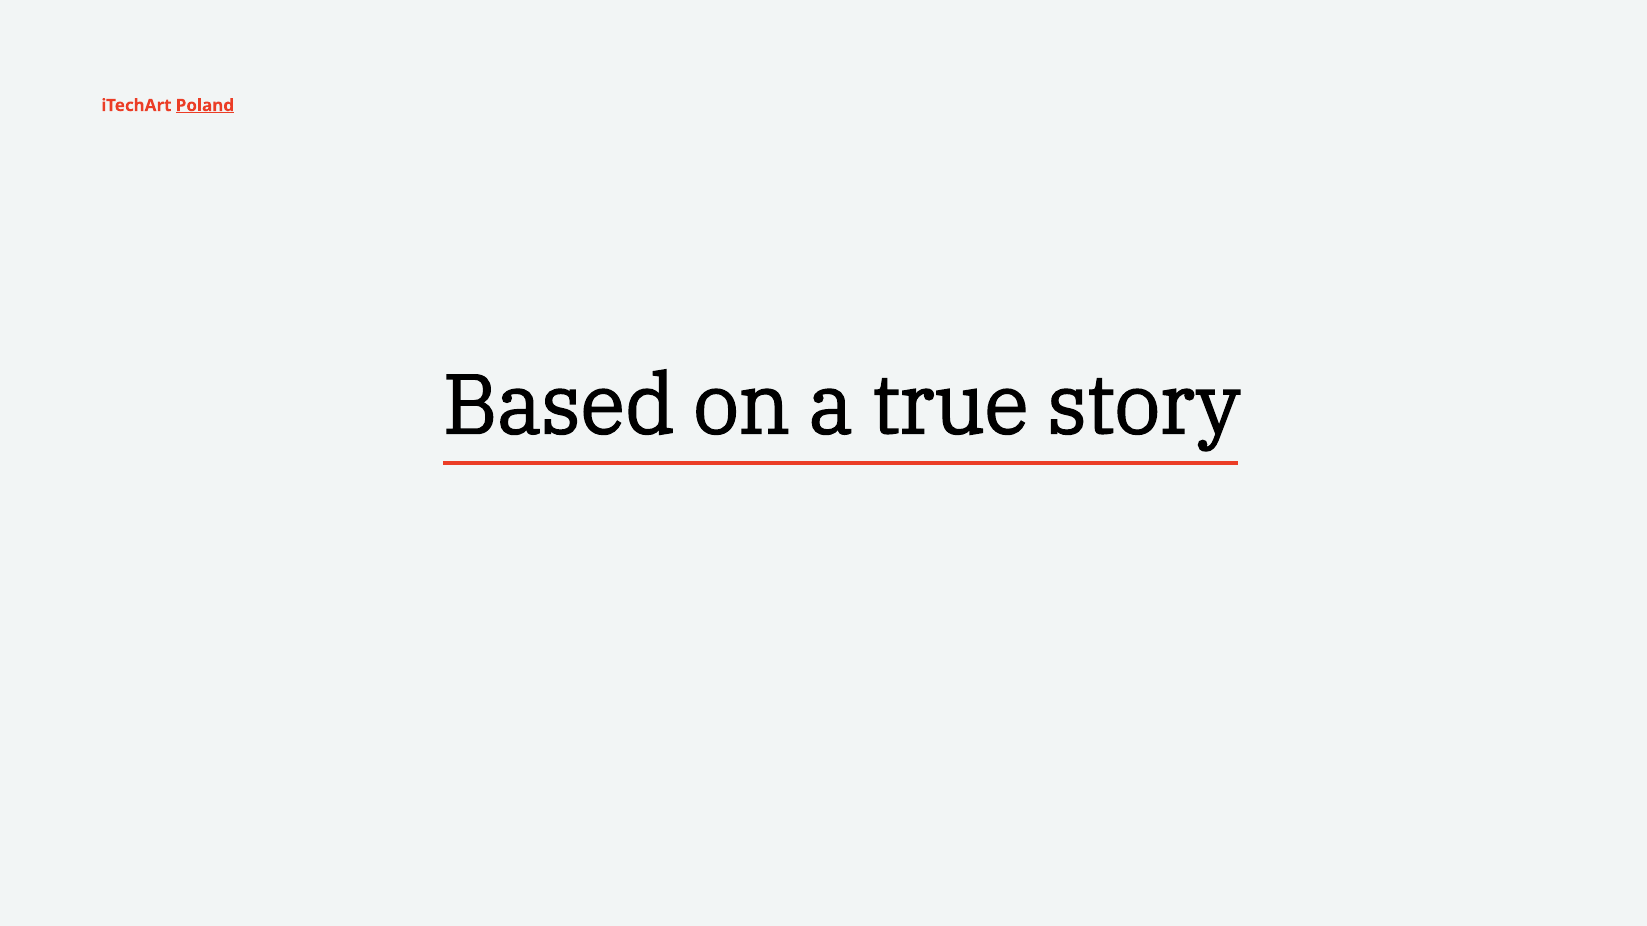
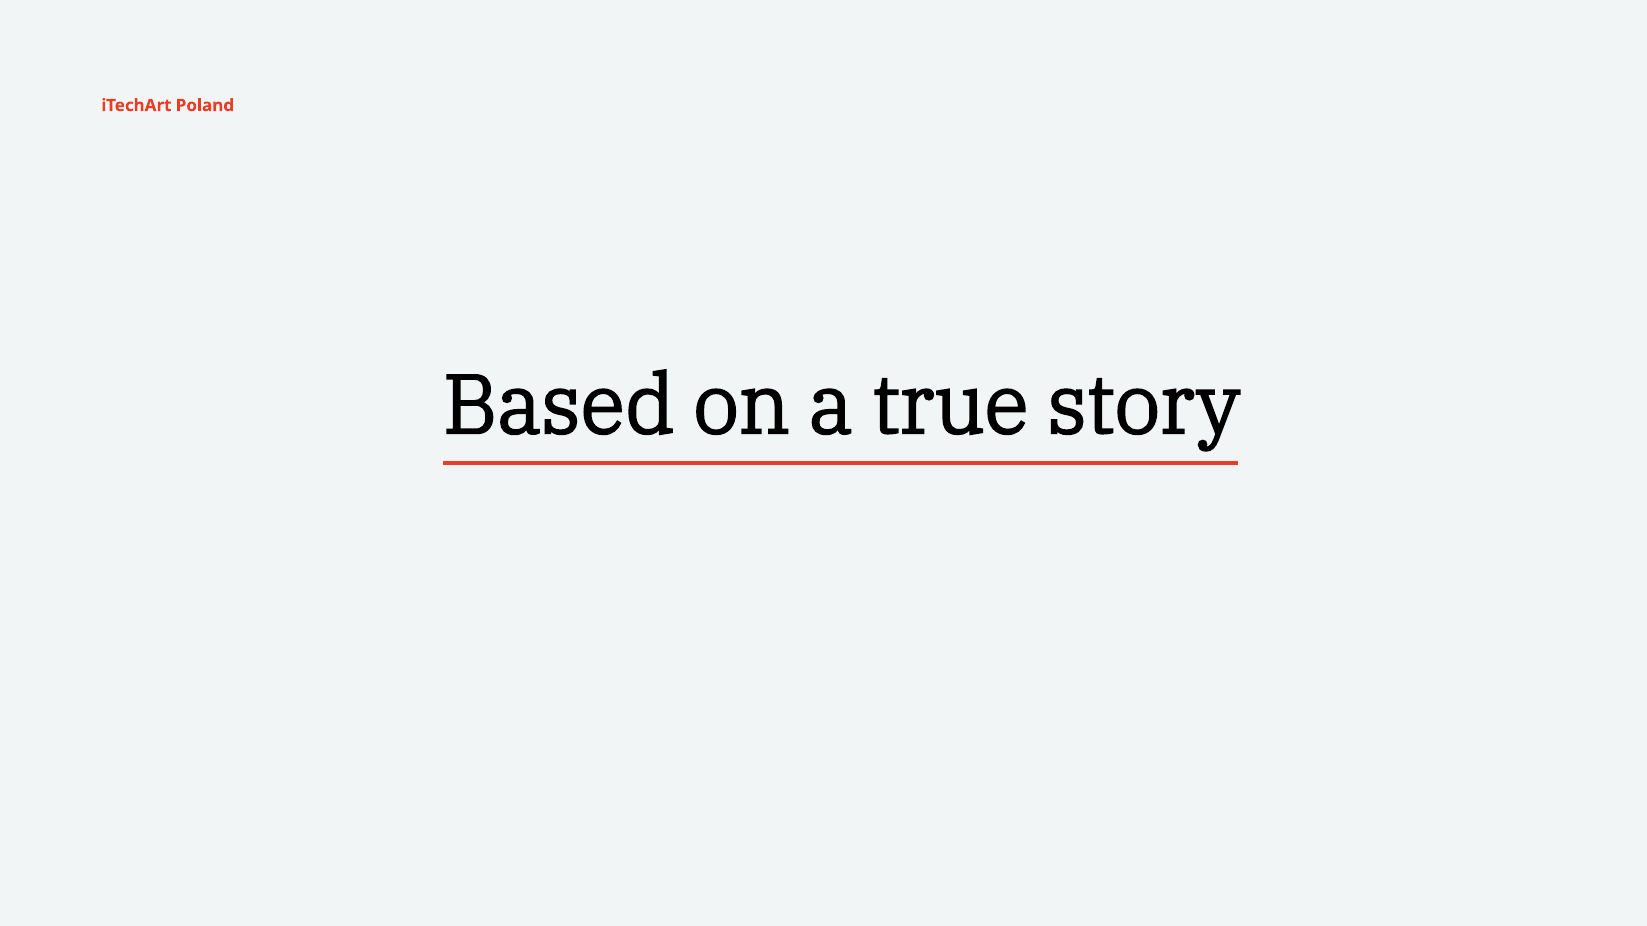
Poland underline: present -> none (205, 105)
